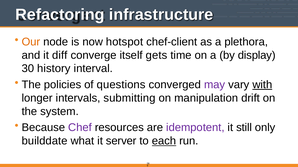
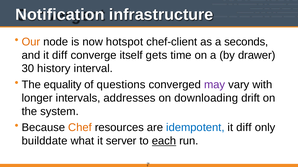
Refactoring: Refactoring -> Notification (60, 15)
plethora: plethora -> seconds (246, 42)
display: display -> drawer (257, 55)
policies: policies -> equality (63, 85)
with underline: present -> none (262, 85)
submitting: submitting -> addresses (130, 98)
manipulation: manipulation -> downloading (206, 98)
Chef colour: purple -> orange (80, 128)
idempotent colour: purple -> blue (195, 128)
still: still -> diff (244, 128)
